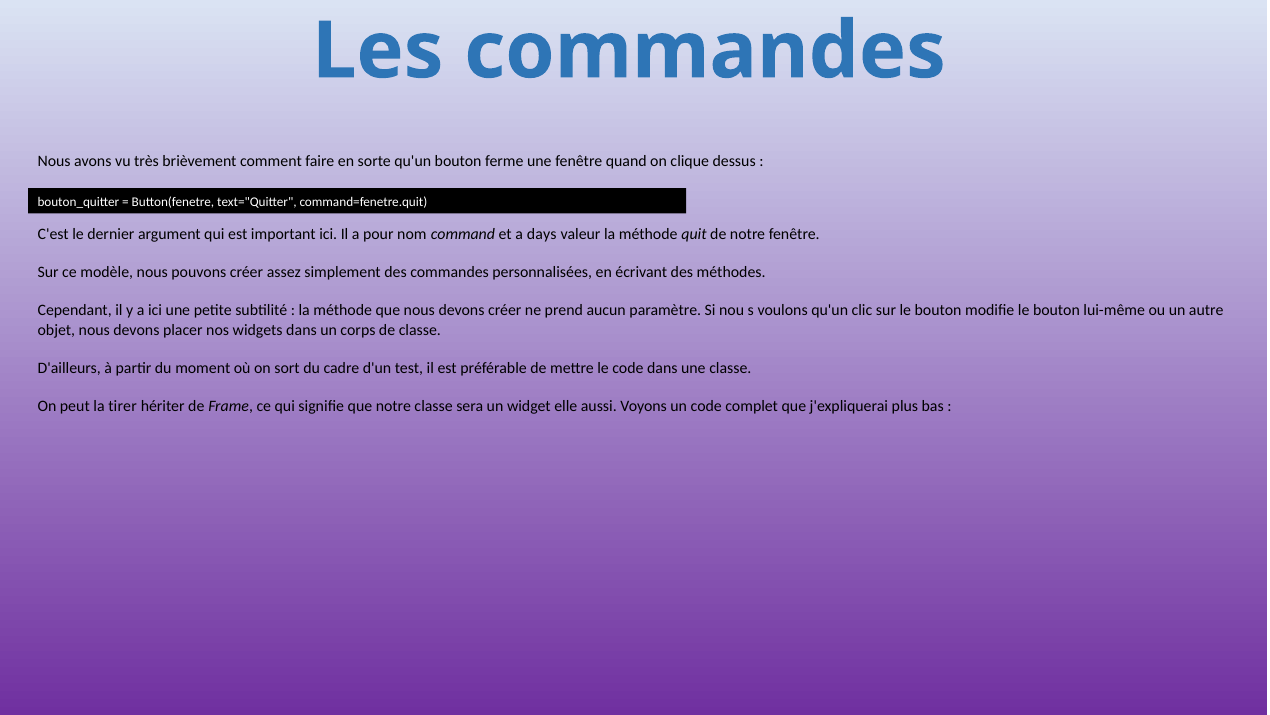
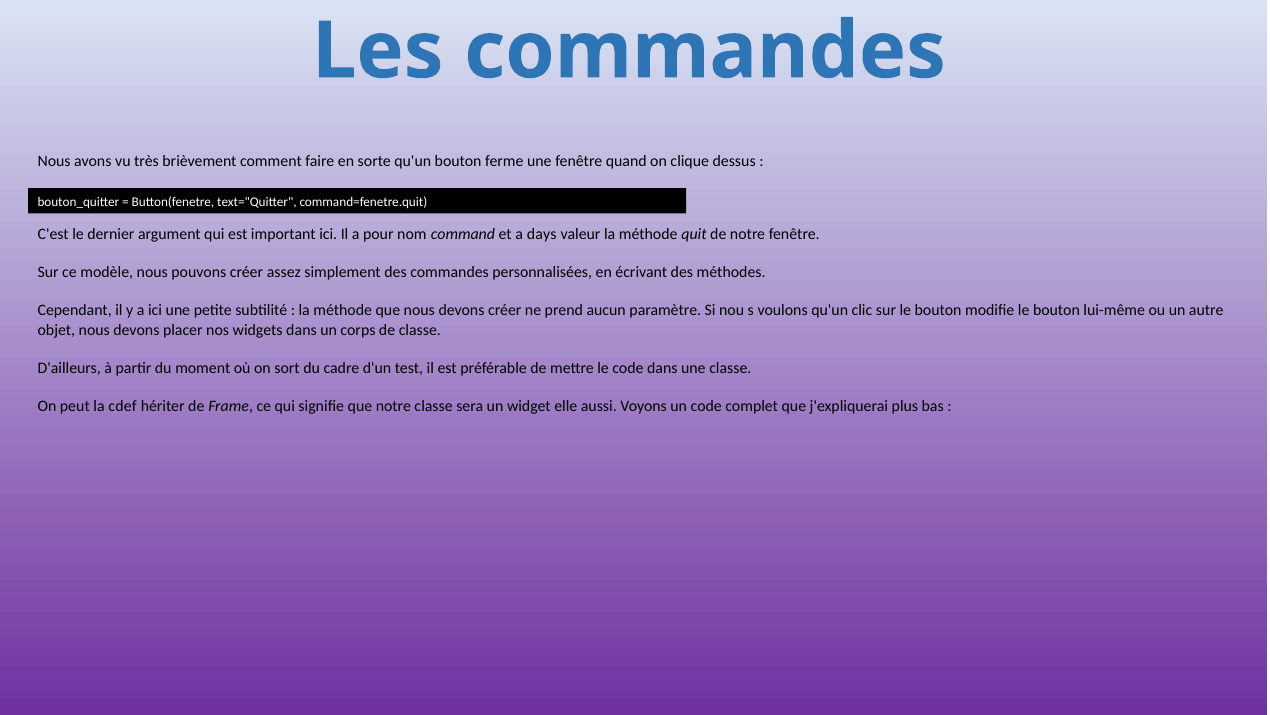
tirer: tirer -> cdef (123, 406)
